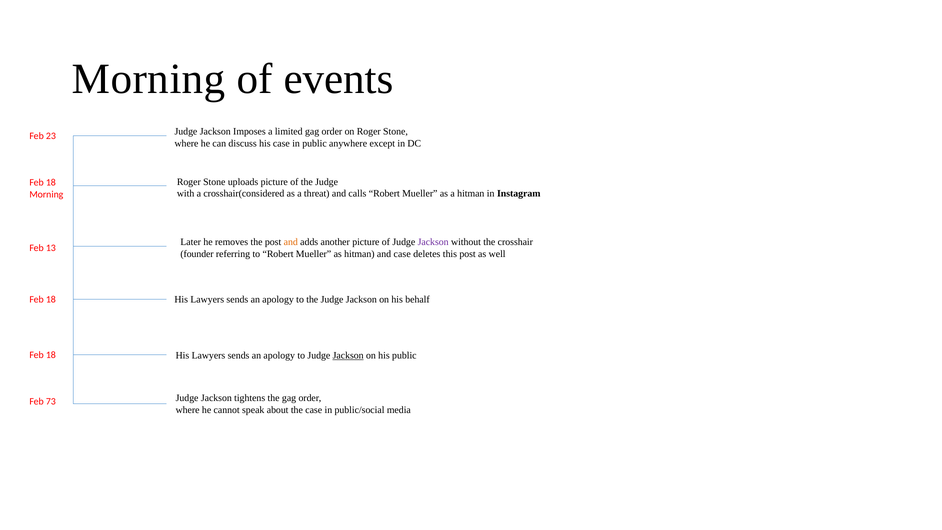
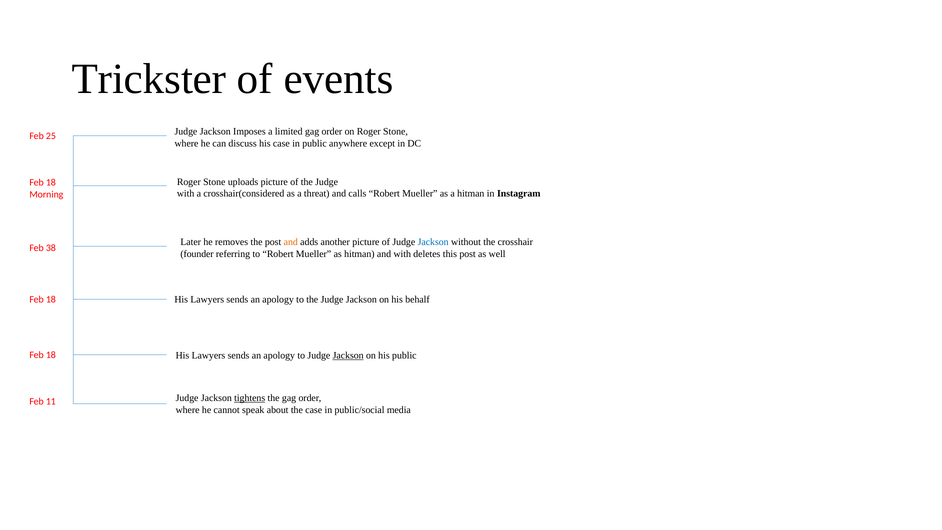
Morning: Morning -> Trickster (149, 79)
23: 23 -> 25 (51, 136)
Jackson colour: purple -> blue (433, 242)
13: 13 -> 38 (51, 248)
and case: case -> with (402, 254)
73: 73 -> 11 (51, 402)
tightens underline: none -> present (250, 398)
